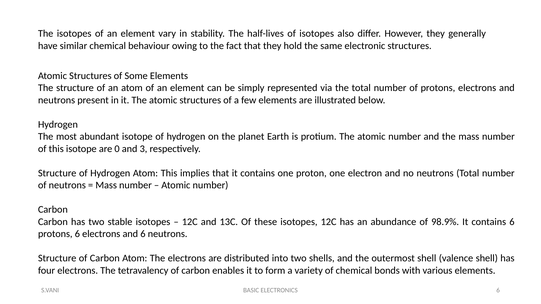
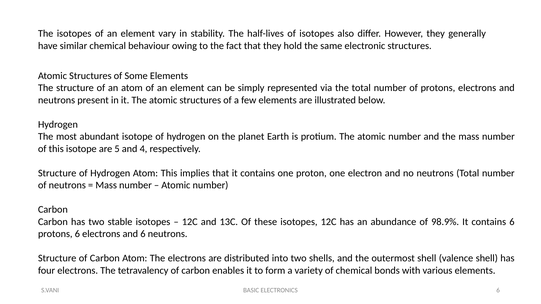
0: 0 -> 5 (117, 149)
3: 3 -> 4 (144, 149)
